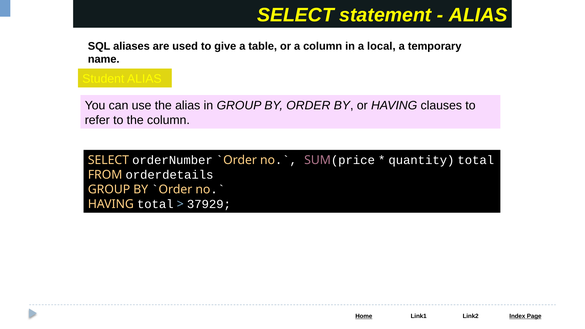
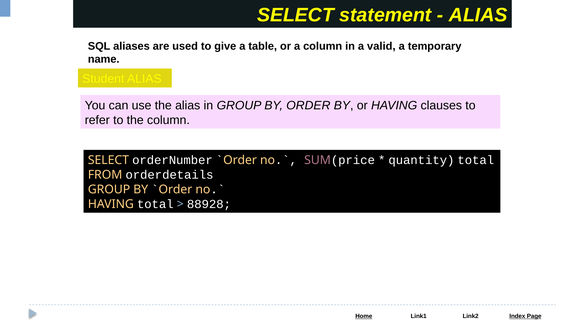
local: local -> valid (381, 46)
37929: 37929 -> 88928 (209, 204)
